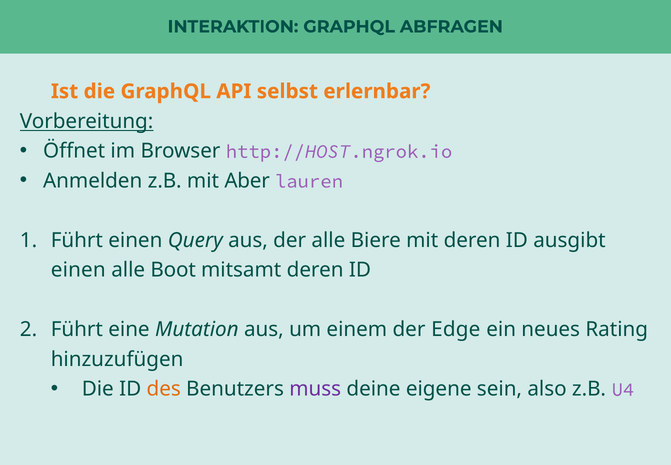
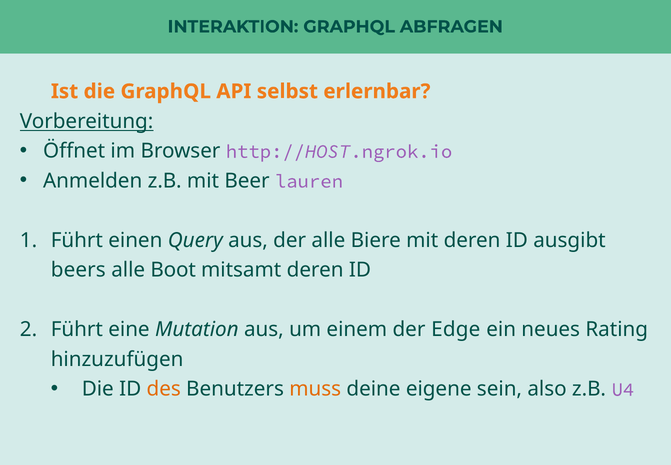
Aber: Aber -> Beer (247, 181)
einen: einen -> beers (78, 270)
muss colour: purple -> orange (315, 389)
